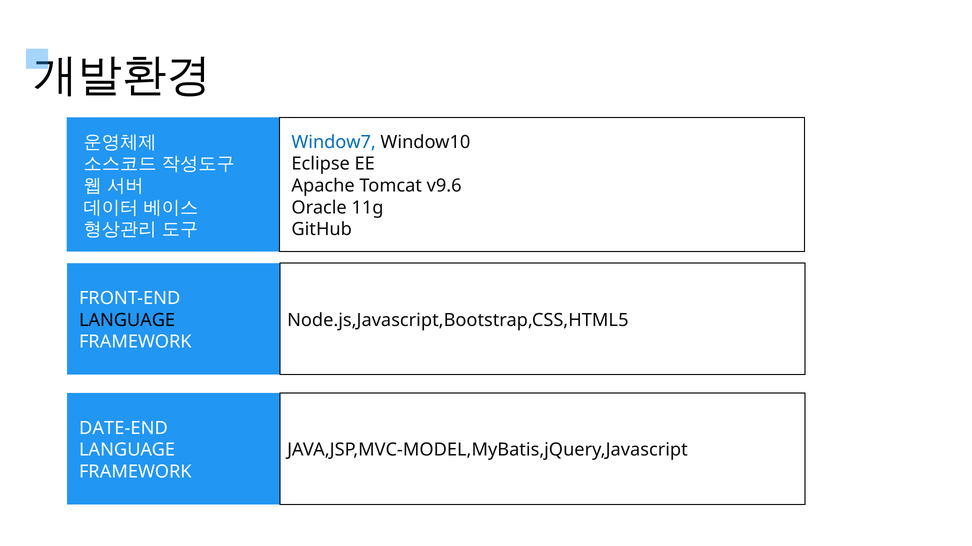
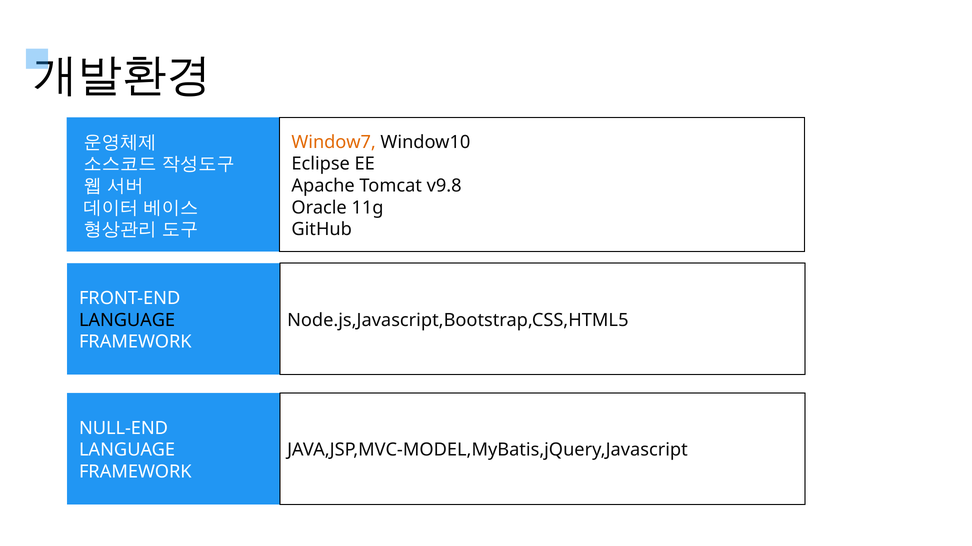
Window7 colour: blue -> orange (334, 142)
v9.6: v9.6 -> v9.8 (444, 186)
DATE-END: DATE-END -> NULL-END (124, 429)
